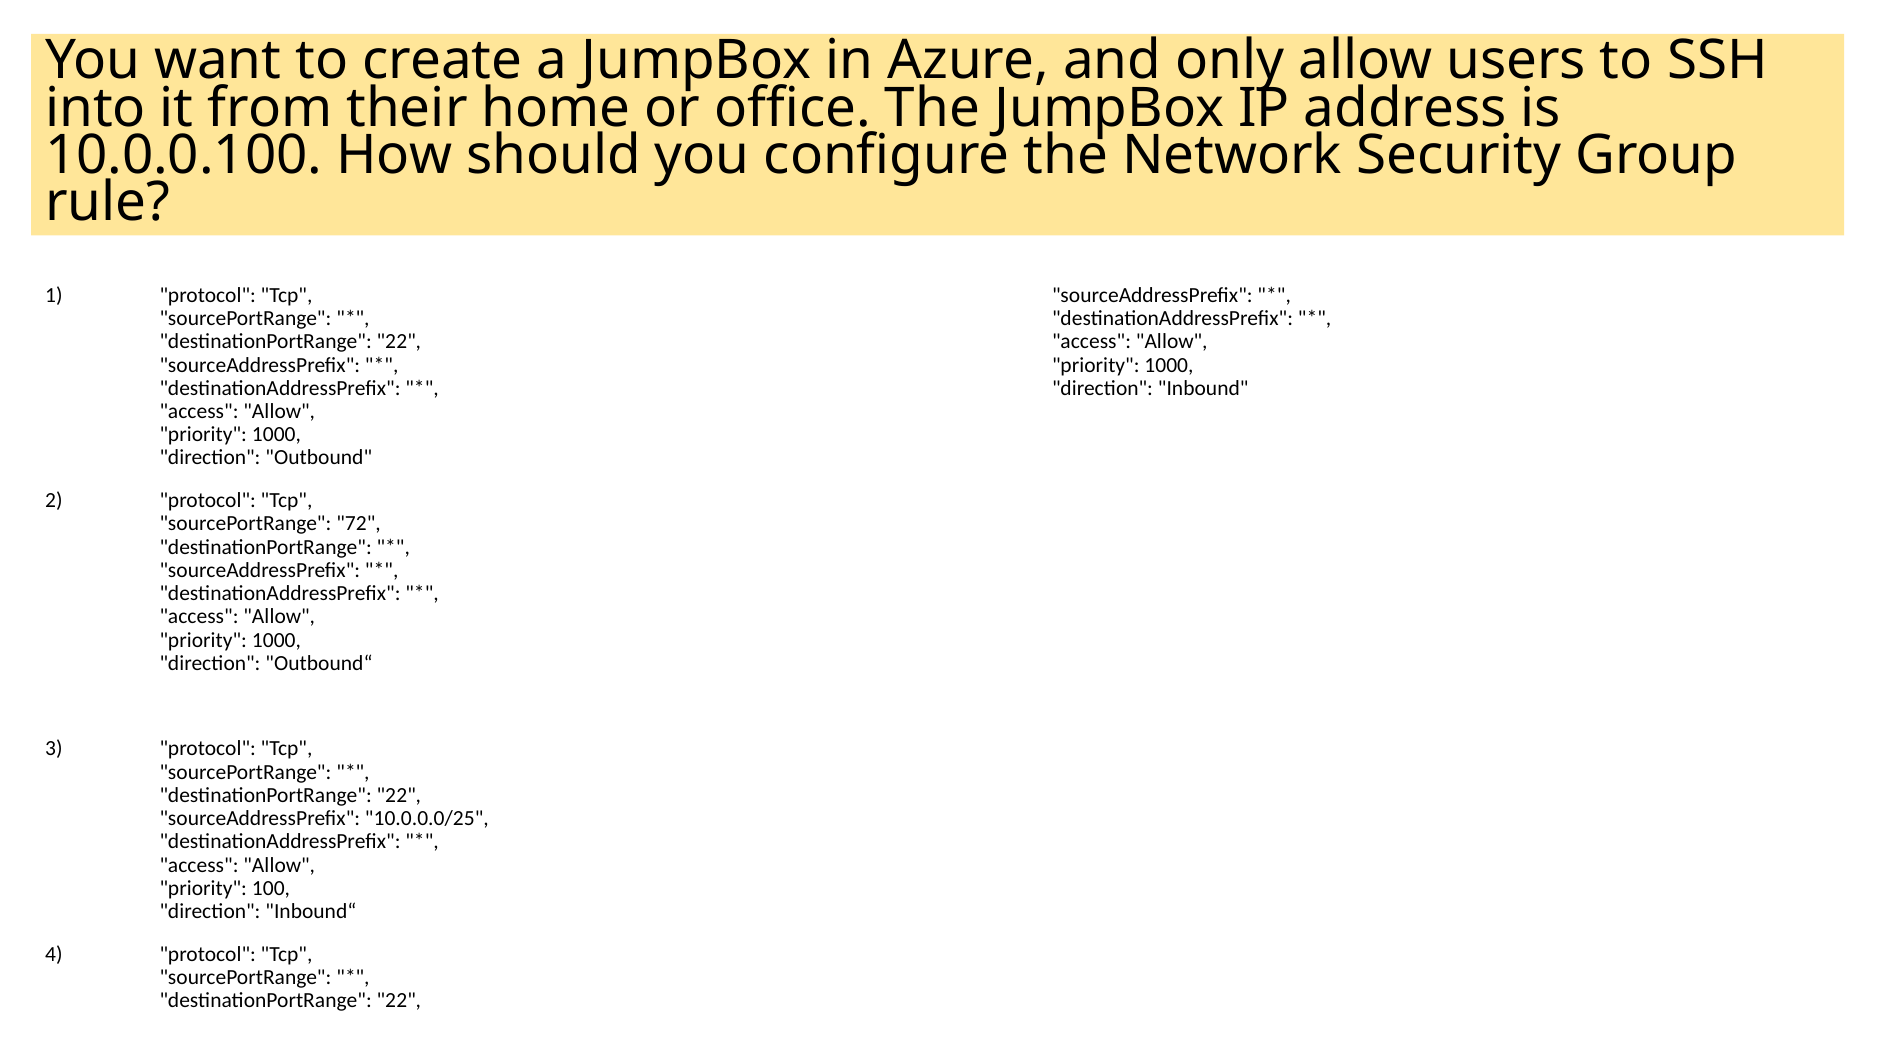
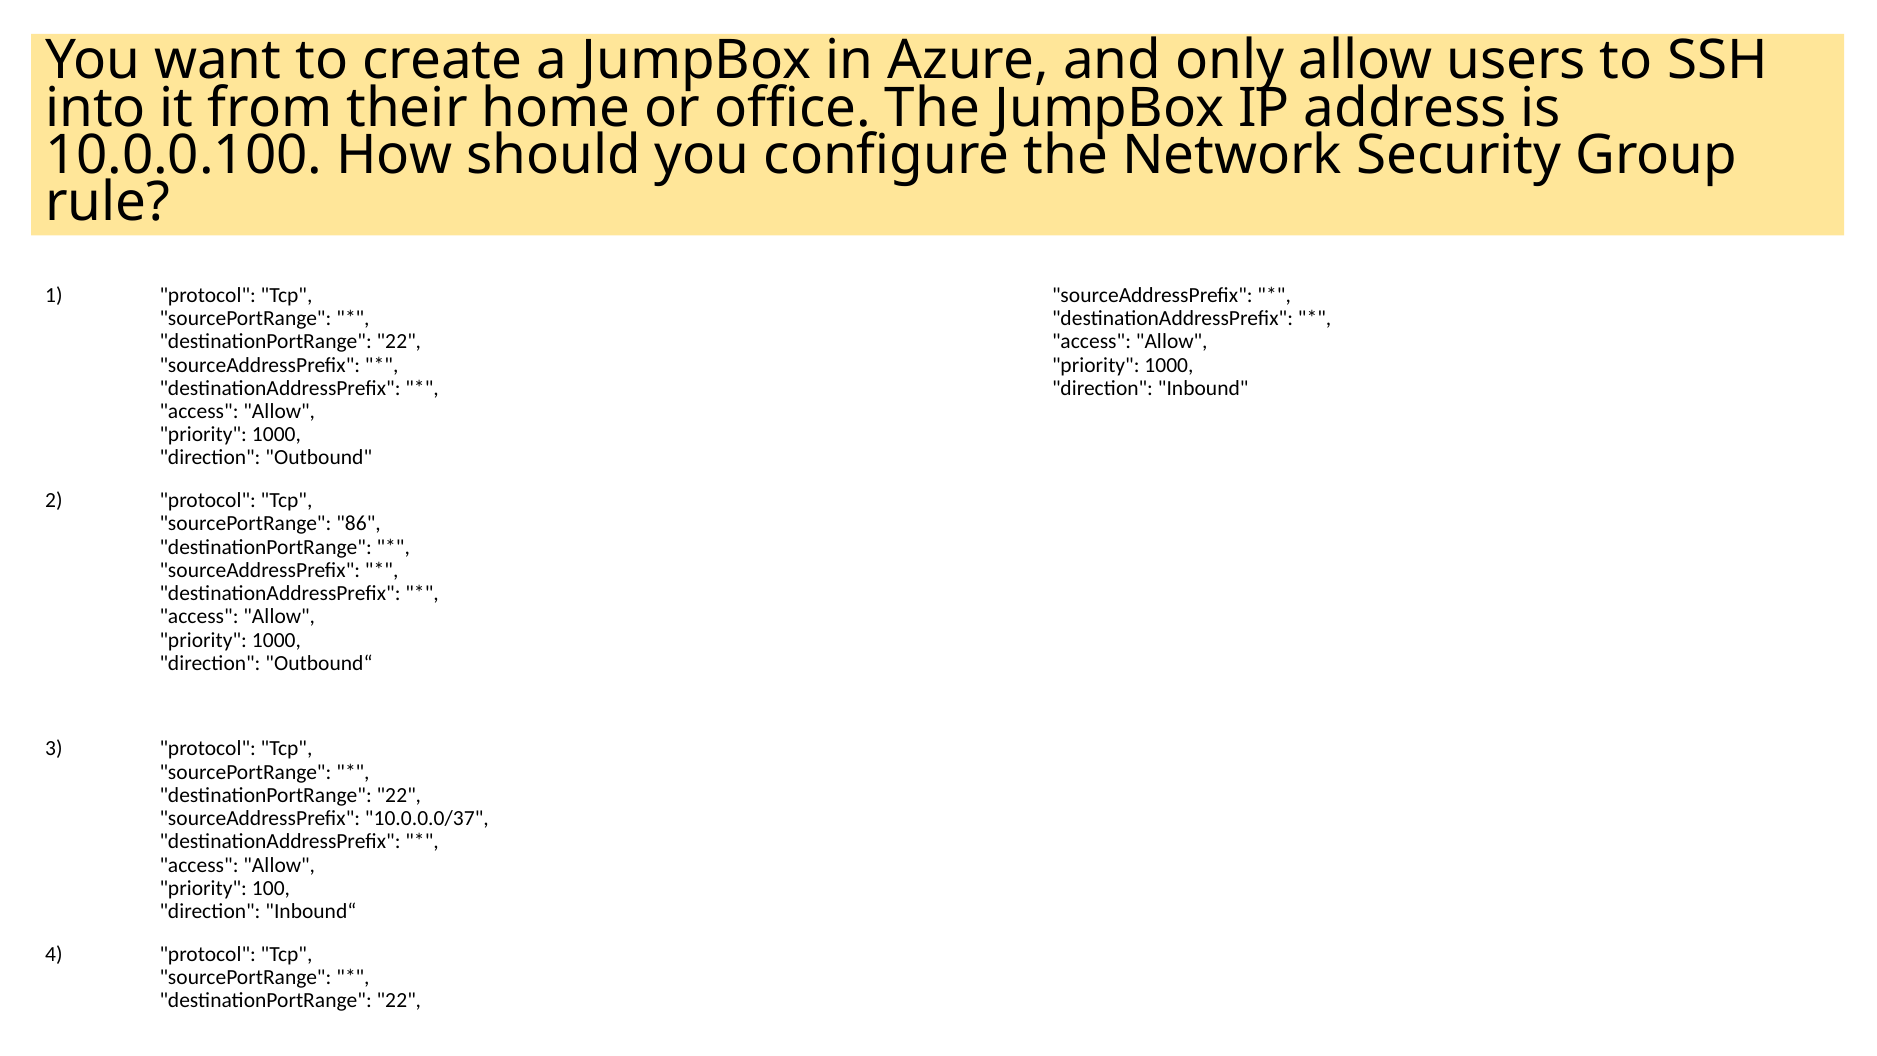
72: 72 -> 86 (359, 524)
10.0.0.0/25: 10.0.0.0/25 -> 10.0.0.0/37 (427, 818)
